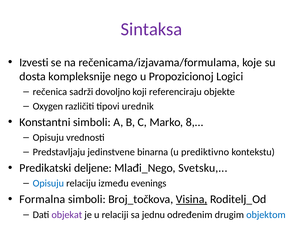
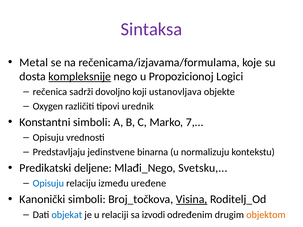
Izvesti: Izvesti -> Metal (34, 62)
kompleksnije underline: none -> present (80, 77)
referenciraju: referenciraju -> ustanovljava (175, 92)
8: 8 -> 7 (195, 122)
prediktivno: prediktivno -> normalizuju (205, 152)
evenings: evenings -> uređene (149, 184)
Formalna: Formalna -> Kanonički (42, 200)
objekat colour: purple -> blue (67, 215)
jednu: jednu -> izvodi (153, 215)
objektom colour: blue -> orange (266, 215)
